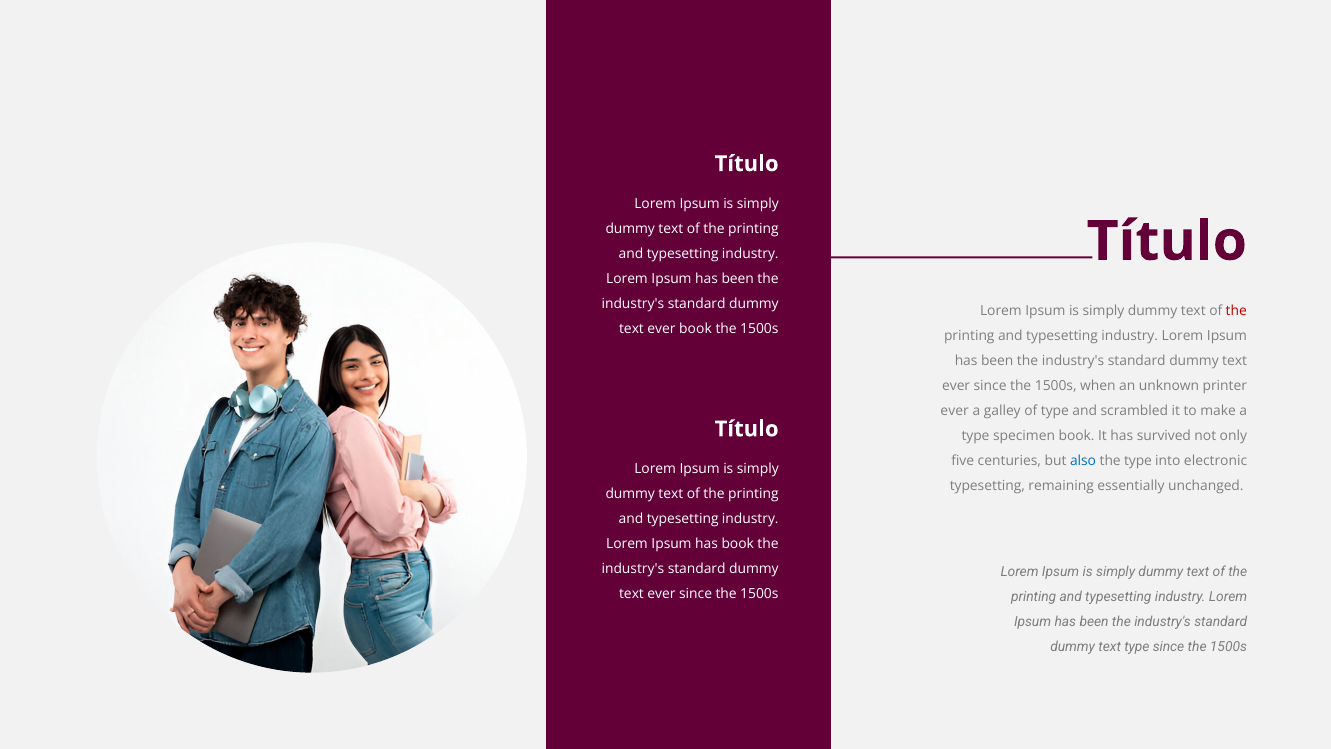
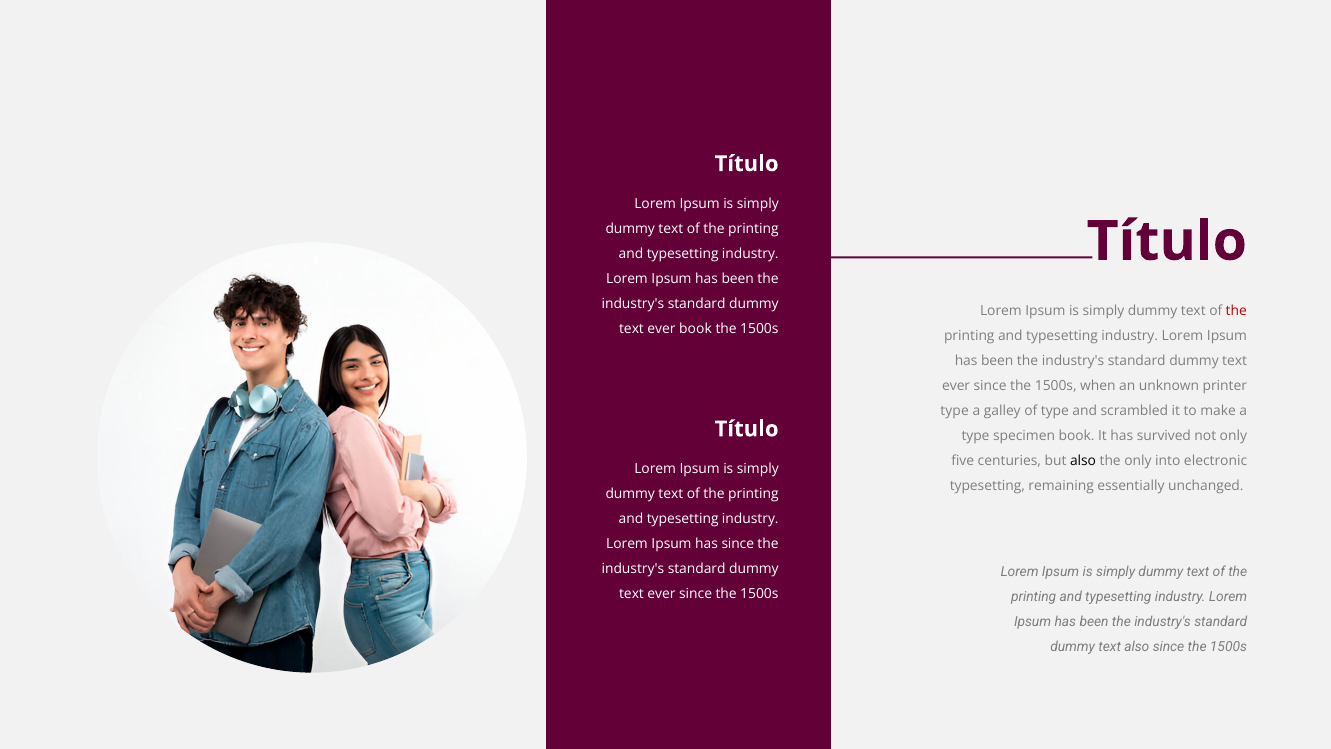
ever: ever -> type (955, 410)
also colour: blue -> black (1083, 460)
the type: type -> only (1138, 460)
has book: book -> since (738, 544)
text type: type -> also (1137, 647)
